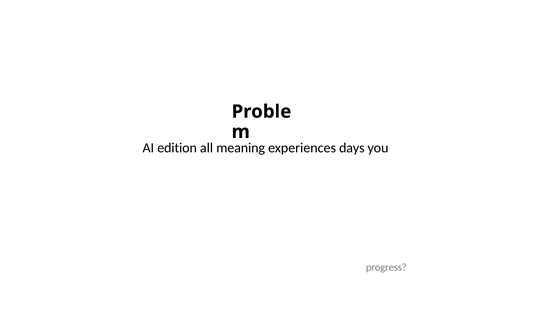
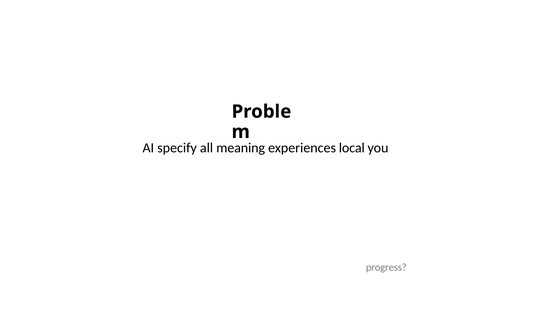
edition: edition -> specify (177, 148)
days: days -> local (352, 148)
